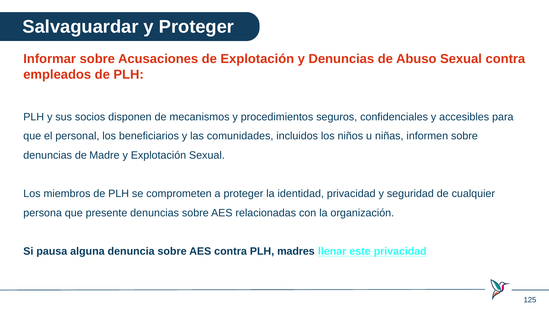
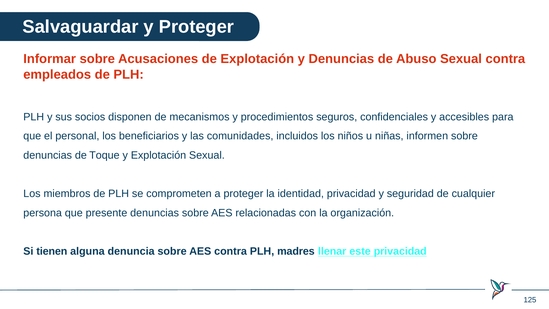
Madre: Madre -> Toque (104, 155)
pausa: pausa -> tienen (52, 251)
